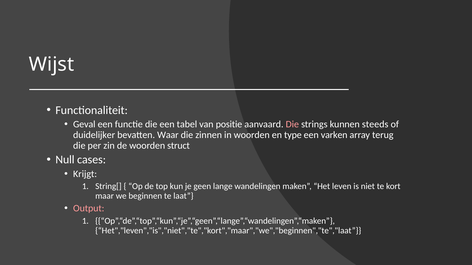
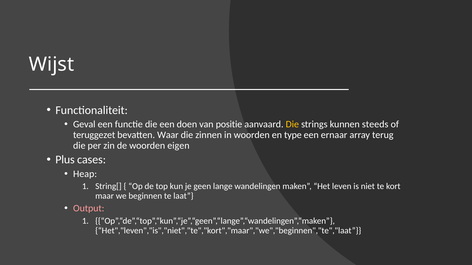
tabel: tabel -> doen (187, 125)
Die colour: pink -> yellow (292, 125)
duidelijker: duidelijker -> teruggezet (94, 135)
varken: varken -> ernaar (334, 135)
struct: struct -> eigen (178, 146)
Null: Null -> Plus (65, 160)
Krijgt: Krijgt -> Heap (85, 174)
